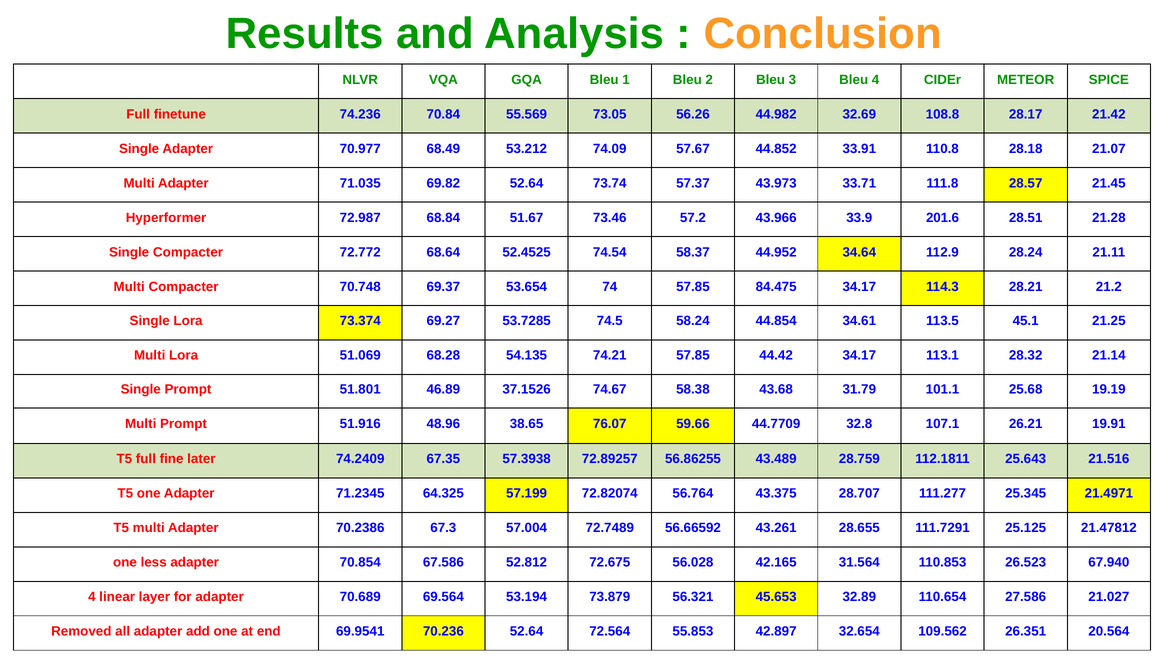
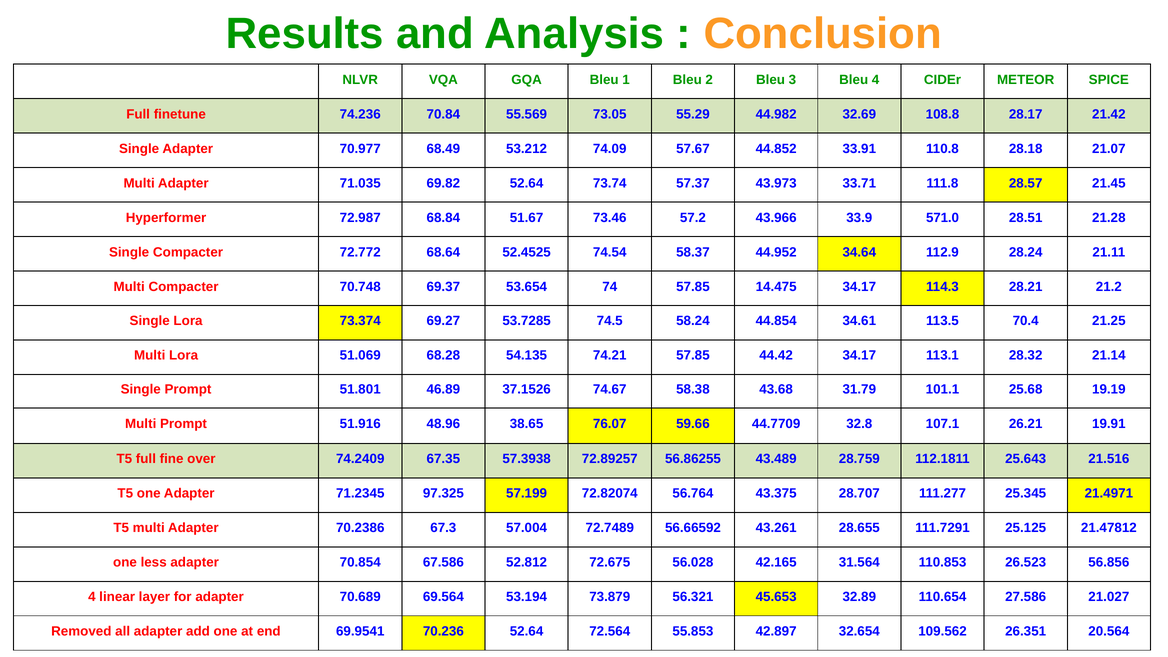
56.26: 56.26 -> 55.29 (693, 114)
201.6: 201.6 -> 571.0 (942, 218)
84.475: 84.475 -> 14.475 (776, 287)
45.1: 45.1 -> 70.4 (1026, 321)
later: later -> over (201, 459)
64.325: 64.325 -> 97.325 (443, 494)
67.940: 67.940 -> 56.856 (1109, 562)
